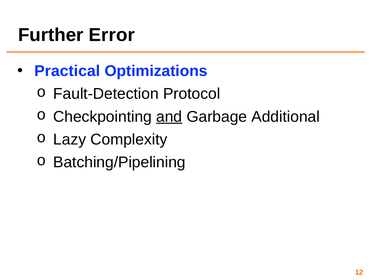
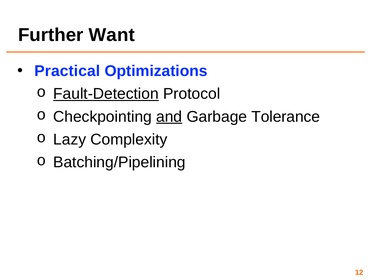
Error: Error -> Want (112, 35)
Fault-Detection underline: none -> present (106, 94)
Additional: Additional -> Tolerance (286, 117)
